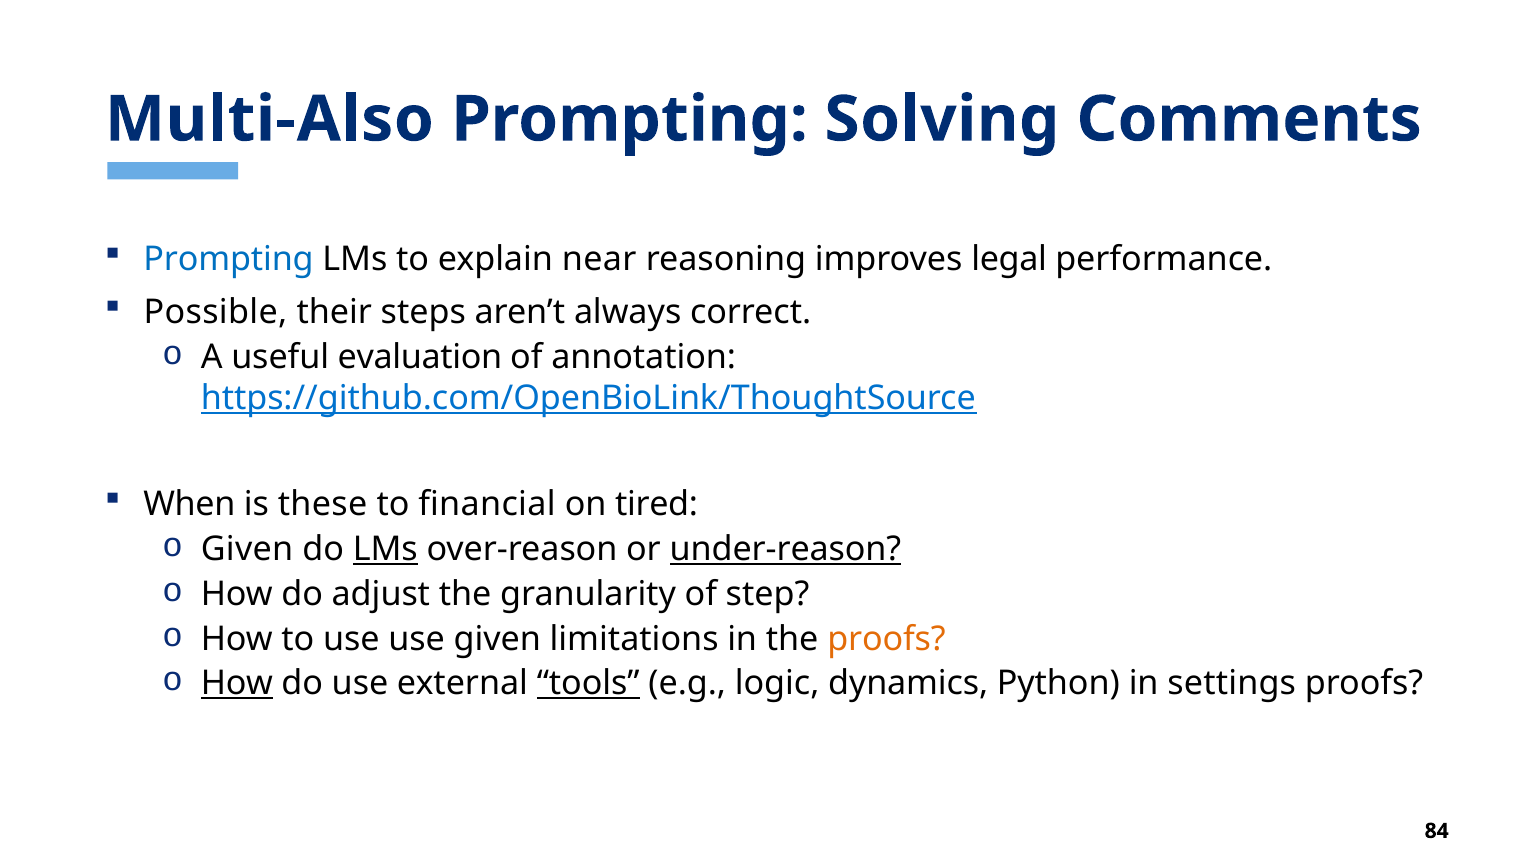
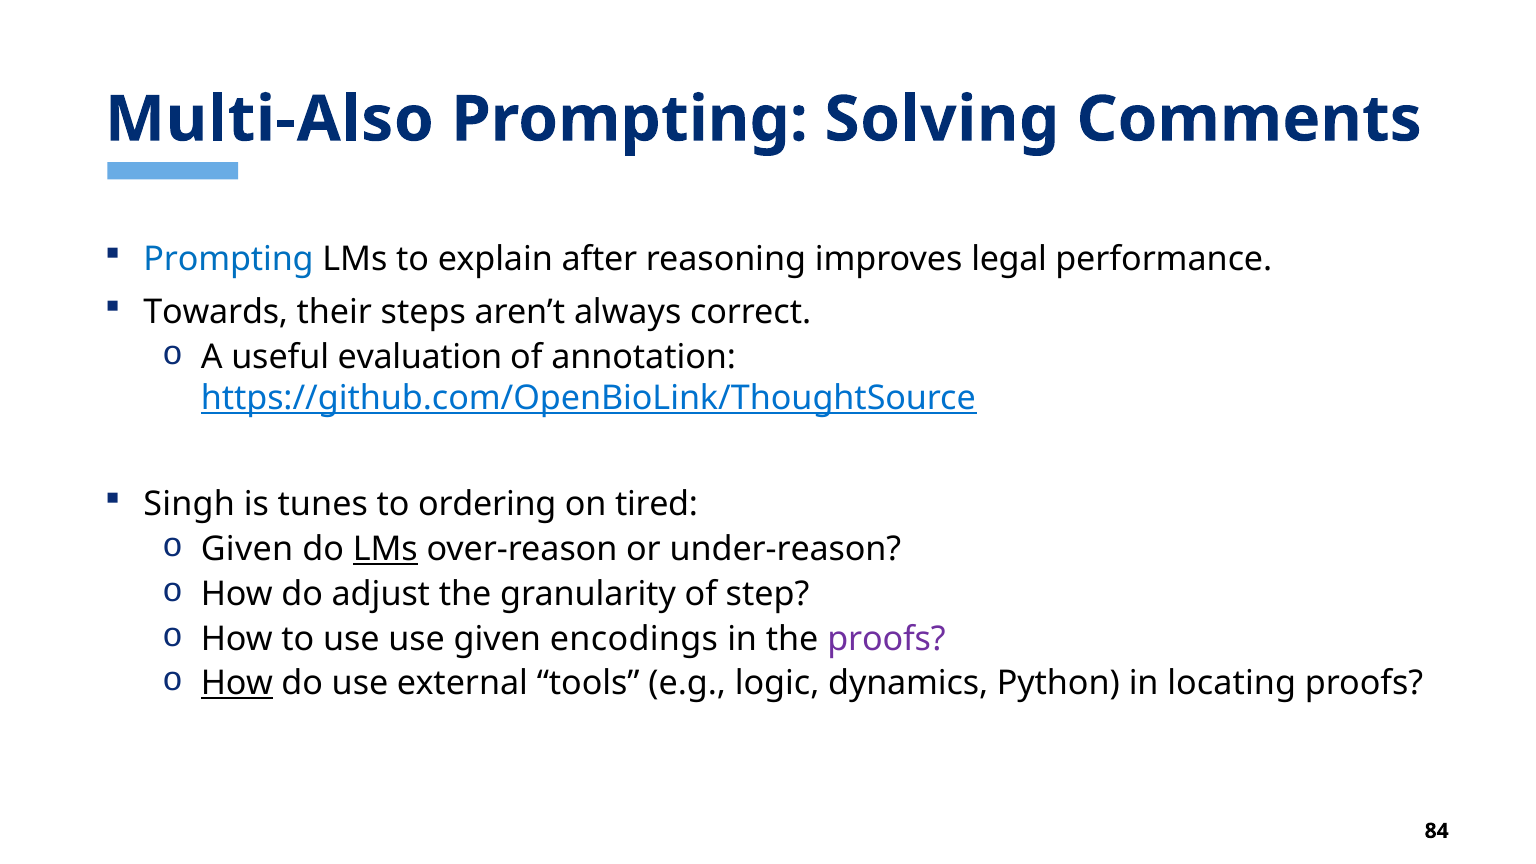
near: near -> after (599, 259)
Possible: Possible -> Towards (216, 312)
When: When -> Singh (189, 504)
these: these -> tunes (323, 504)
ﬁnancial: ﬁnancial -> ordering (487, 504)
under-reason underline: present -> none (785, 549)
limitations: limitations -> encodings (634, 639)
proofs colour: orange -> purple (886, 639)
tools underline: present -> none (588, 684)
settings: settings -> locating (1232, 684)
